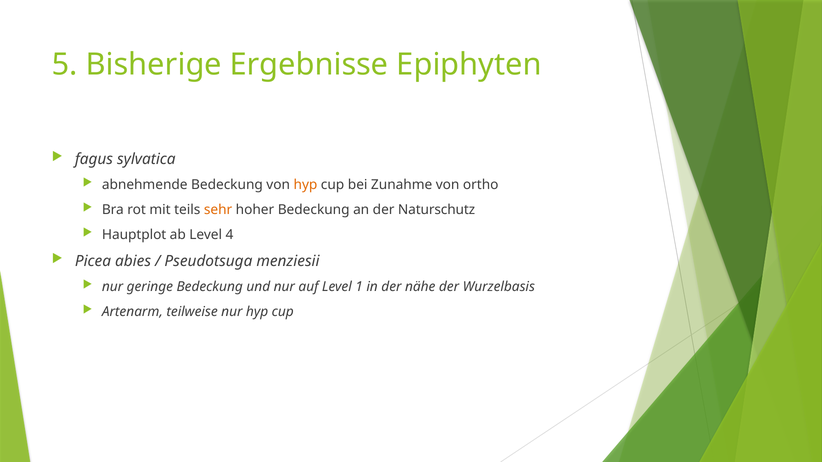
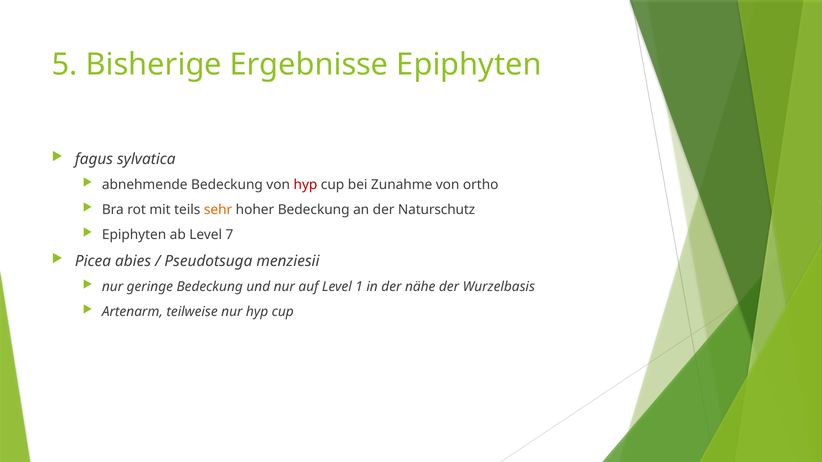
hyp colour: orange -> red (305, 185)
Hauptplot: Hauptplot -> Epiphyten (134, 235)
4: 4 -> 7 (229, 235)
